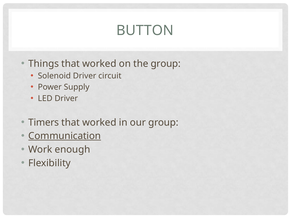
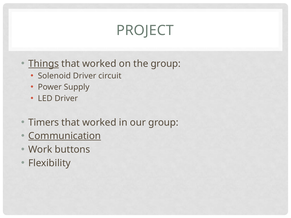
BUTTON: BUTTON -> PROJECT (145, 31)
Things underline: none -> present (44, 64)
enough: enough -> buttons (72, 150)
